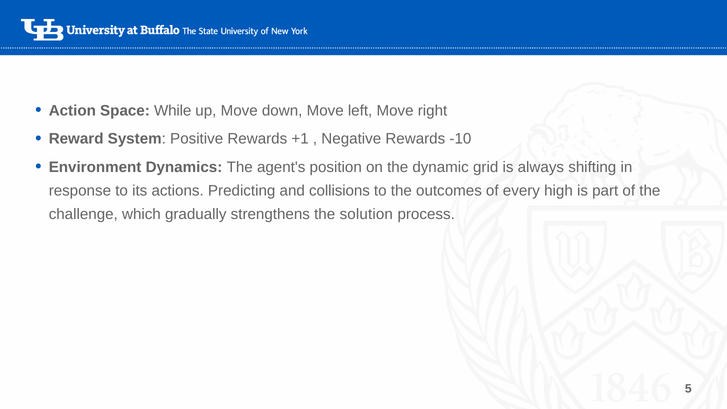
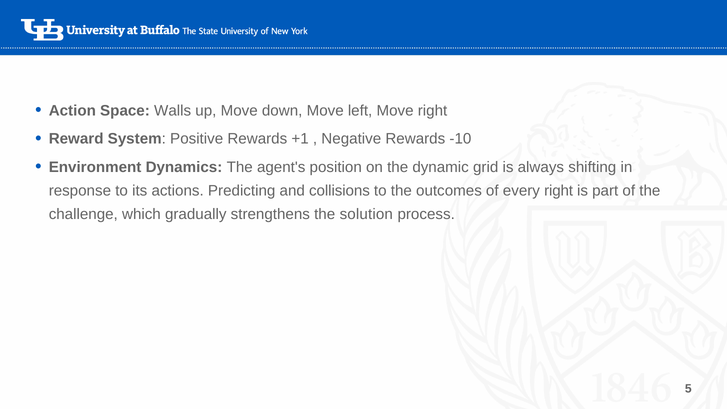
While: While -> Walls (173, 111)
every high: high -> right (559, 191)
